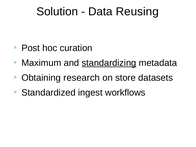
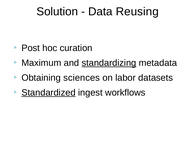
research: research -> sciences (82, 78)
store: store -> labor (126, 78)
Standardized underline: none -> present (49, 93)
